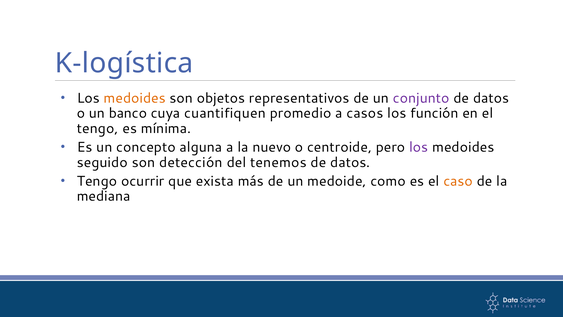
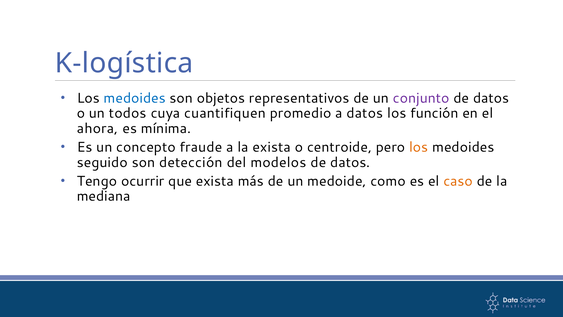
medoides colour: orange -> blue (135, 98)
banco: banco -> todos (128, 113)
a casos: casos -> datos (365, 113)
tengo: tengo -> ahora (98, 128)
alguna: alguna -> fraude (201, 147)
la nuevo: nuevo -> exista (272, 147)
los colour: purple -> orange (419, 147)
tenemos: tenemos -> modelos (278, 162)
